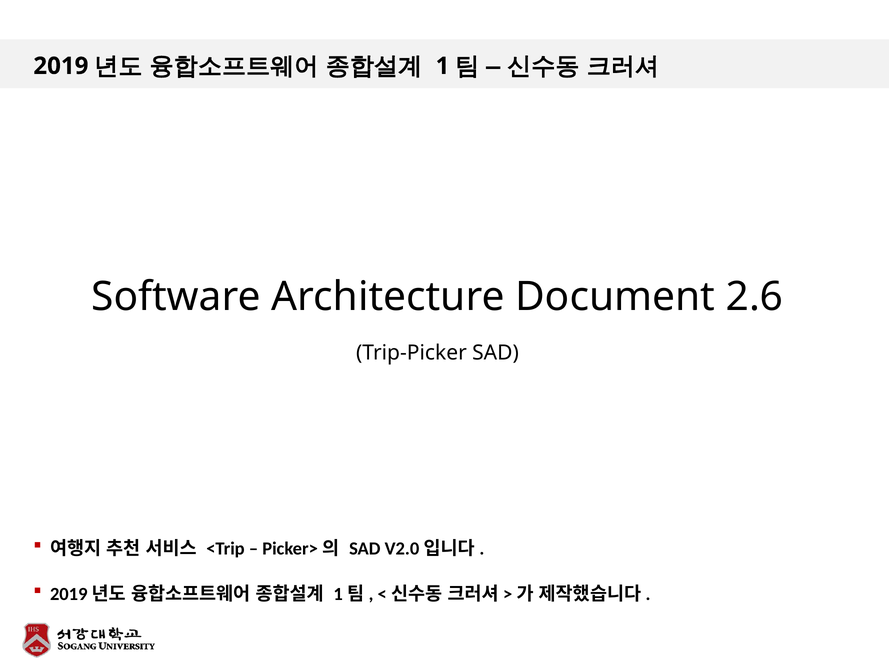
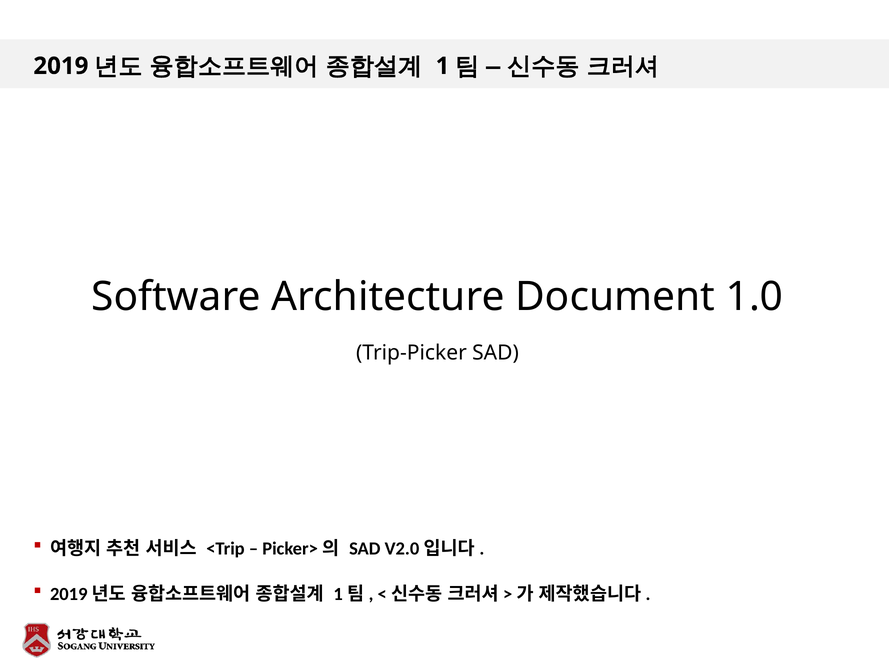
2.6: 2.6 -> 1.0 (754, 297)
